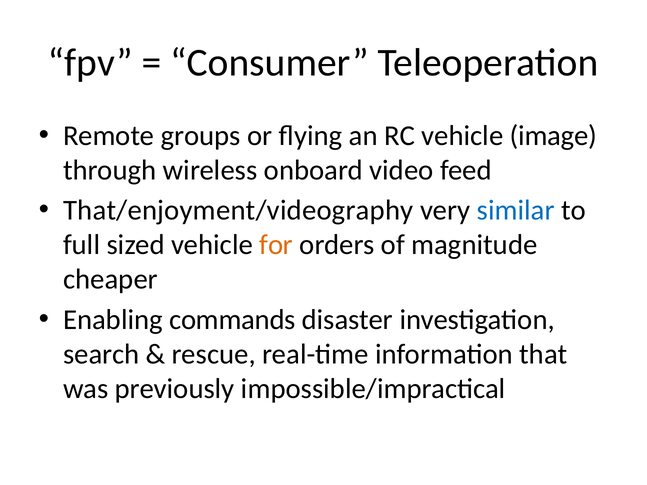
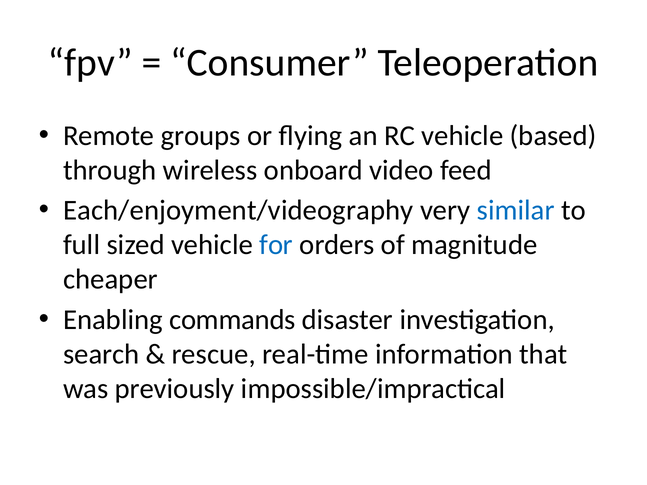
image: image -> based (553, 136)
That/enjoyment/videography: That/enjoyment/videography -> Each/enjoyment/videography (238, 211)
for colour: orange -> blue (276, 245)
